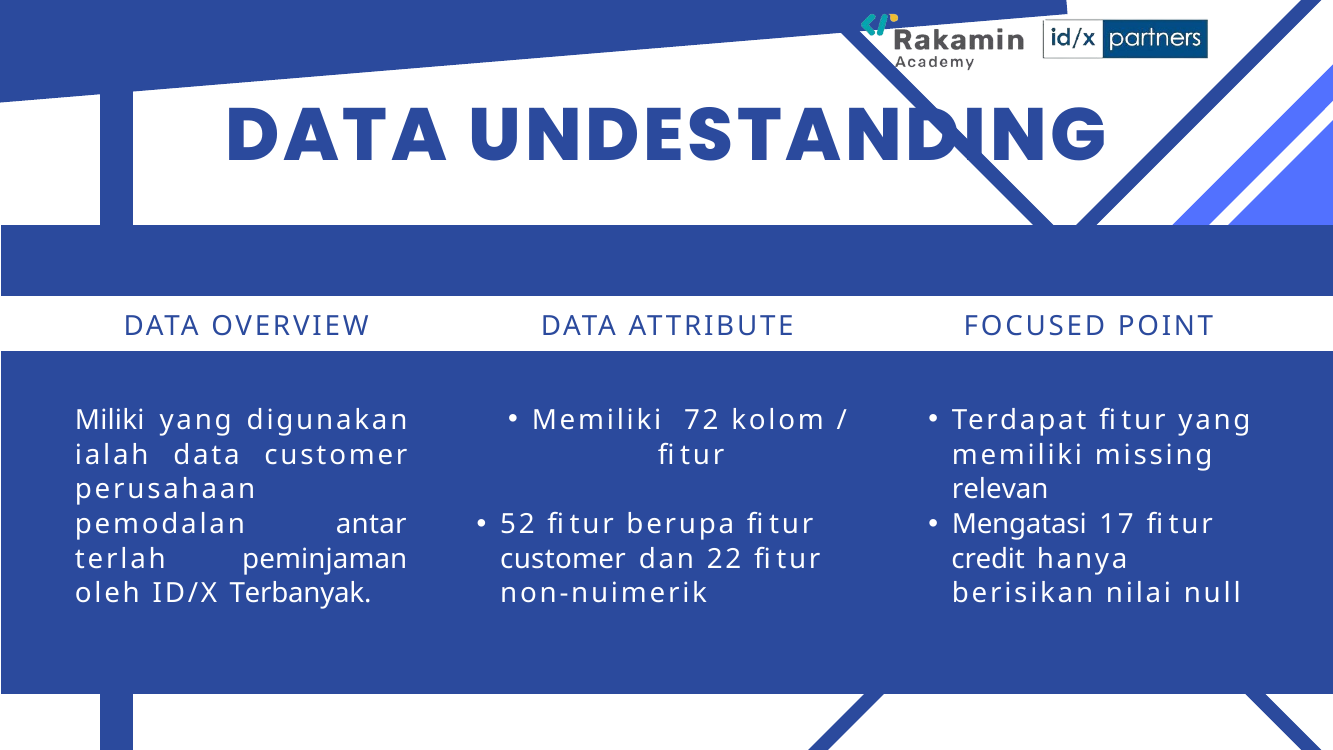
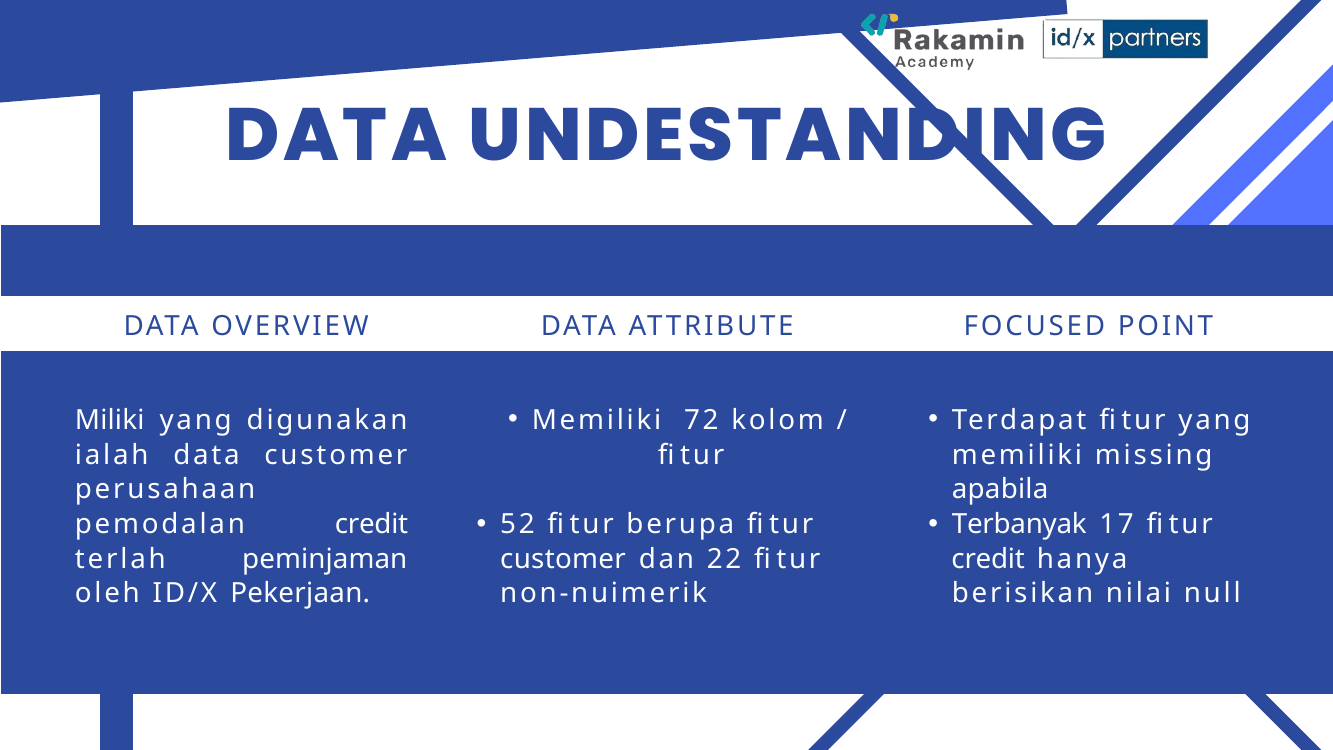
relevan: relevan -> apabila (1000, 490)
Mengatasi: Mengatasi -> Terbanyak (1019, 524)
pemodalan antar: antar -> credit (372, 524)
Terbanyak: Terbanyak -> Pekerjaan (300, 594)
